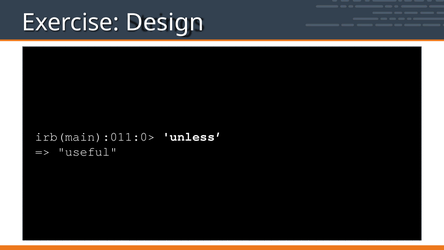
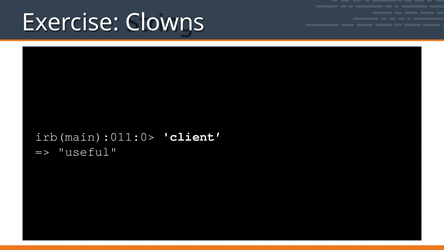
Design: Design -> Clowns (165, 23)
unless: unless -> client (192, 137)
